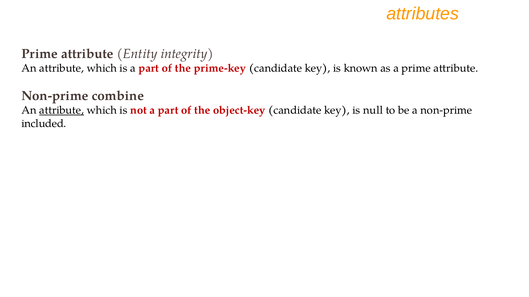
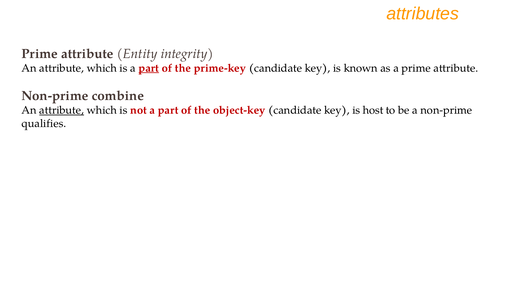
part underline: none -> present (149, 68)
null: null -> host (373, 111)
included: included -> qualifies (44, 124)
